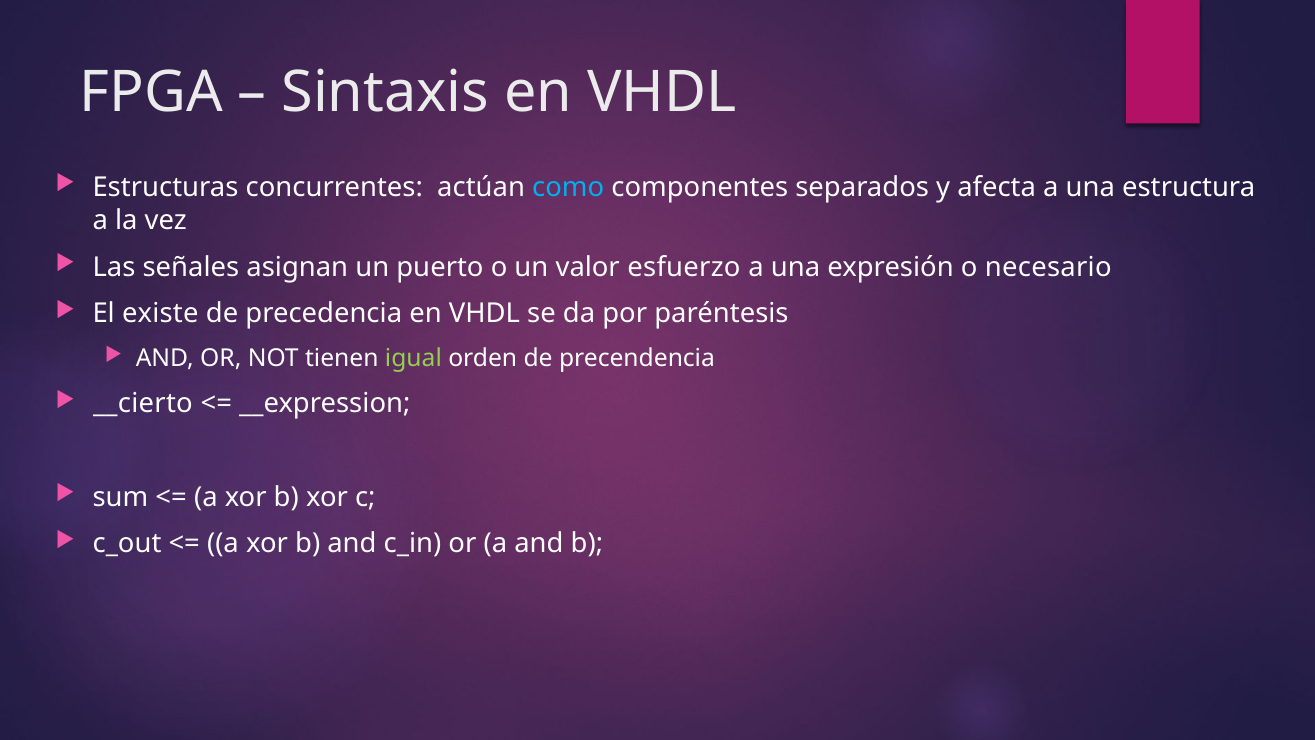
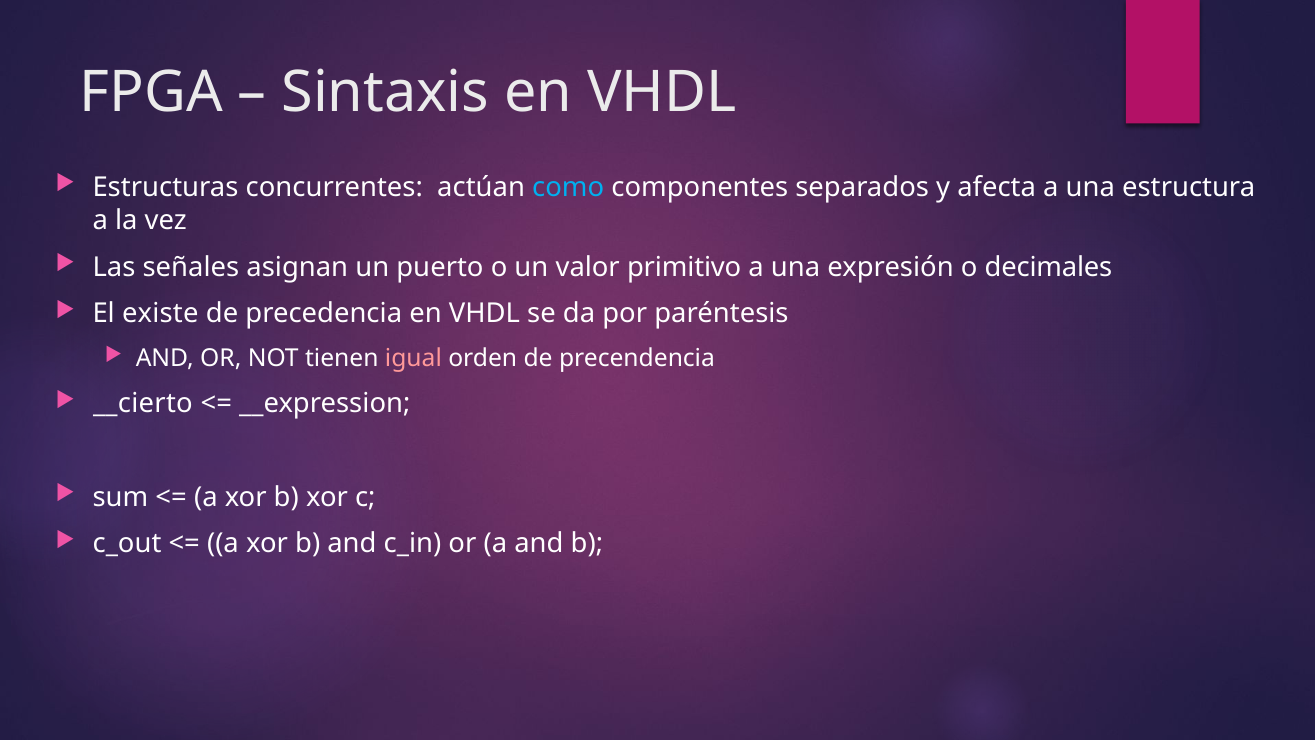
esfuerzo: esfuerzo -> primitivo (684, 267)
necesario: necesario -> decimales (1049, 267)
igual colour: light green -> pink (413, 358)
